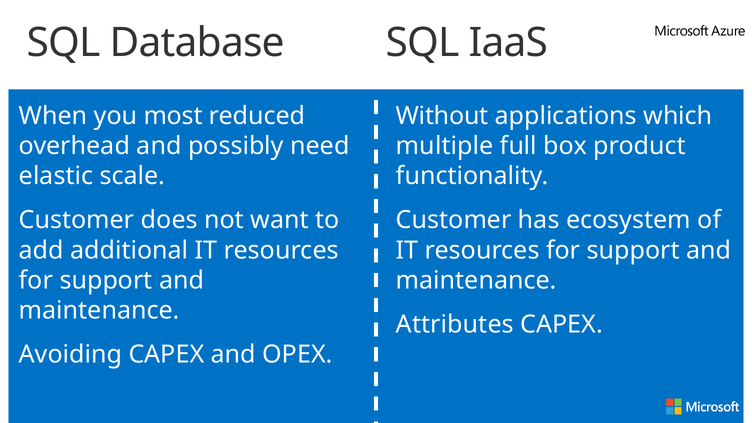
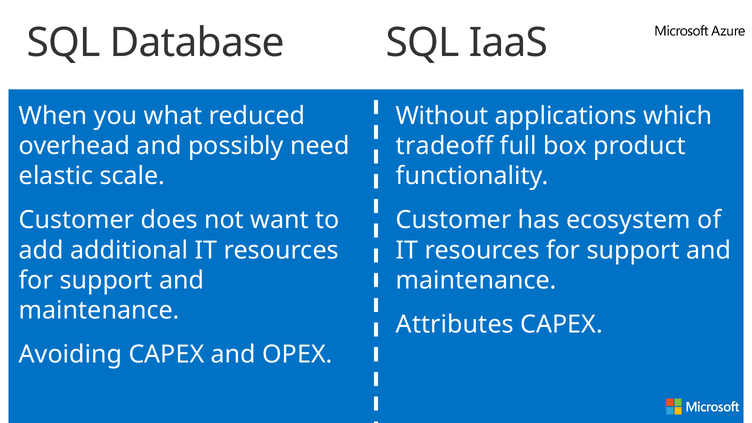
most: most -> what (173, 116)
multiple: multiple -> tradeoff (445, 146)
